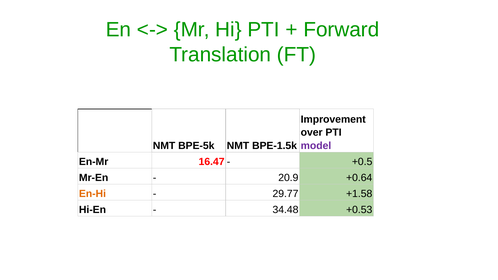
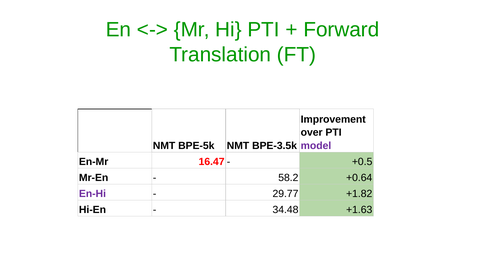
BPE-1.5k: BPE-1.5k -> BPE-3.5k (275, 146)
20.9: 20.9 -> 58.2 (288, 178)
En-Hi colour: orange -> purple (92, 194)
+1.58: +1.58 -> +1.82 (359, 194)
+0.53: +0.53 -> +1.63 (359, 210)
